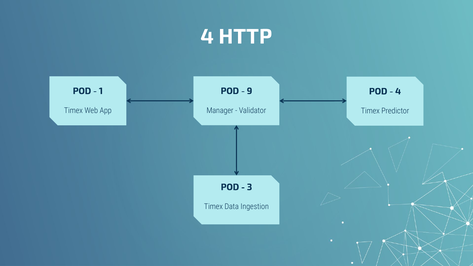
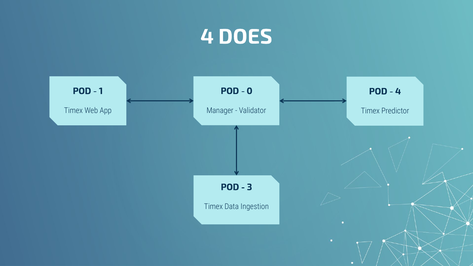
HTTP: HTTP -> DOES (245, 37)
9: 9 -> 0 (250, 91)
